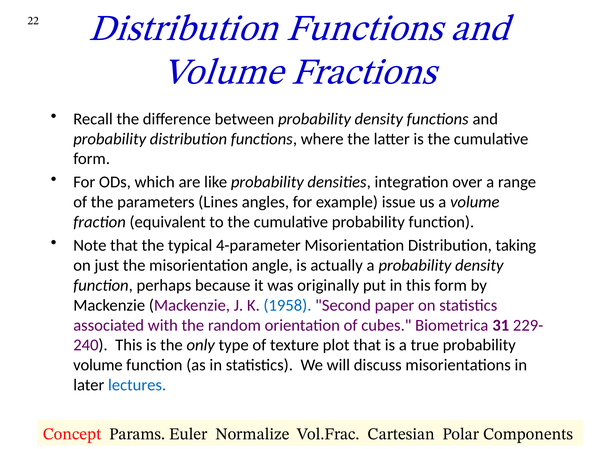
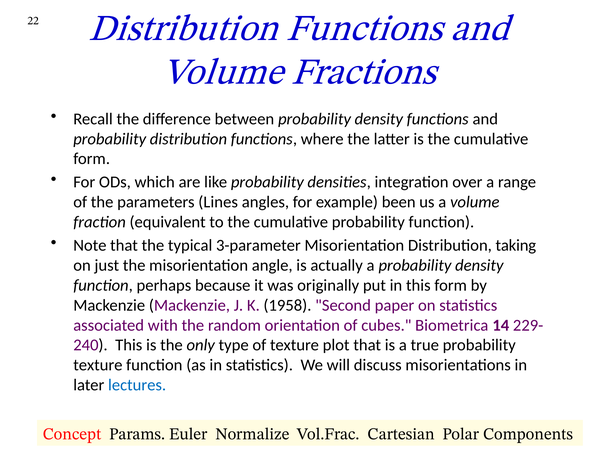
issue: issue -> been (399, 202)
4-parameter: 4-parameter -> 3-parameter (258, 245)
1958 colour: blue -> black (287, 305)
31: 31 -> 14 (501, 325)
volume: volume -> texture (98, 365)
